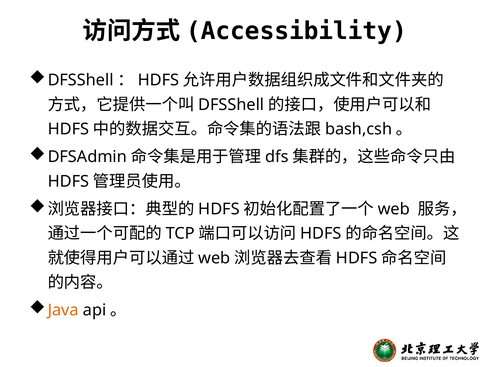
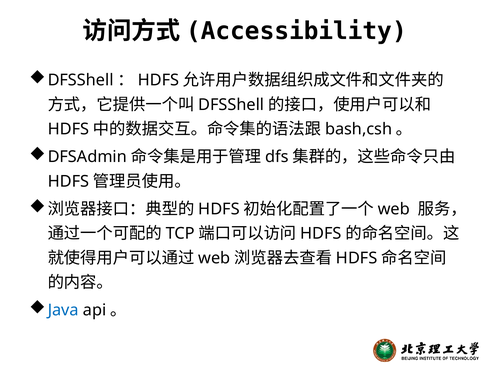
Java colour: orange -> blue (63, 310)
